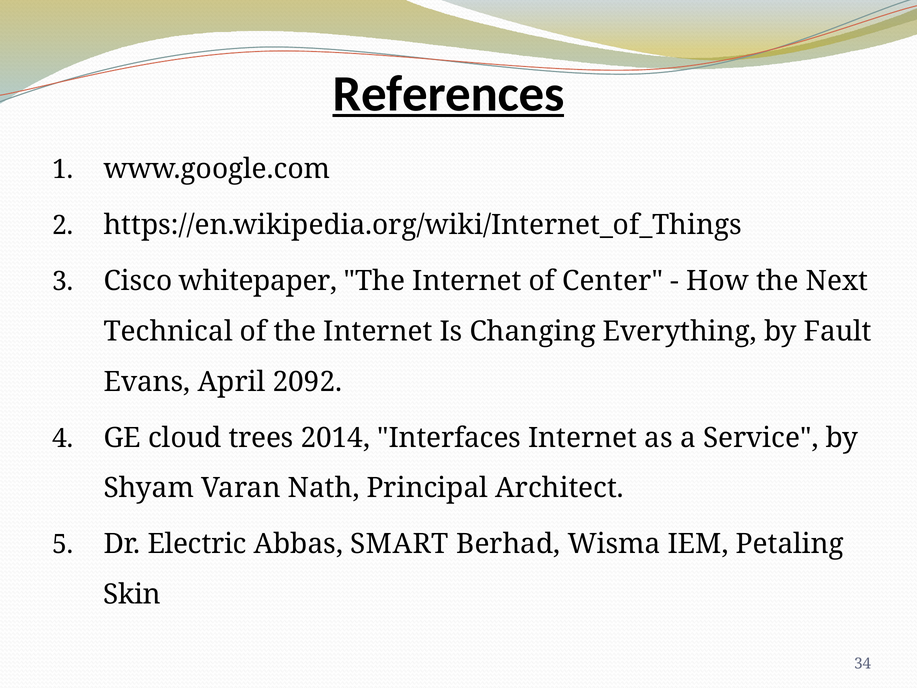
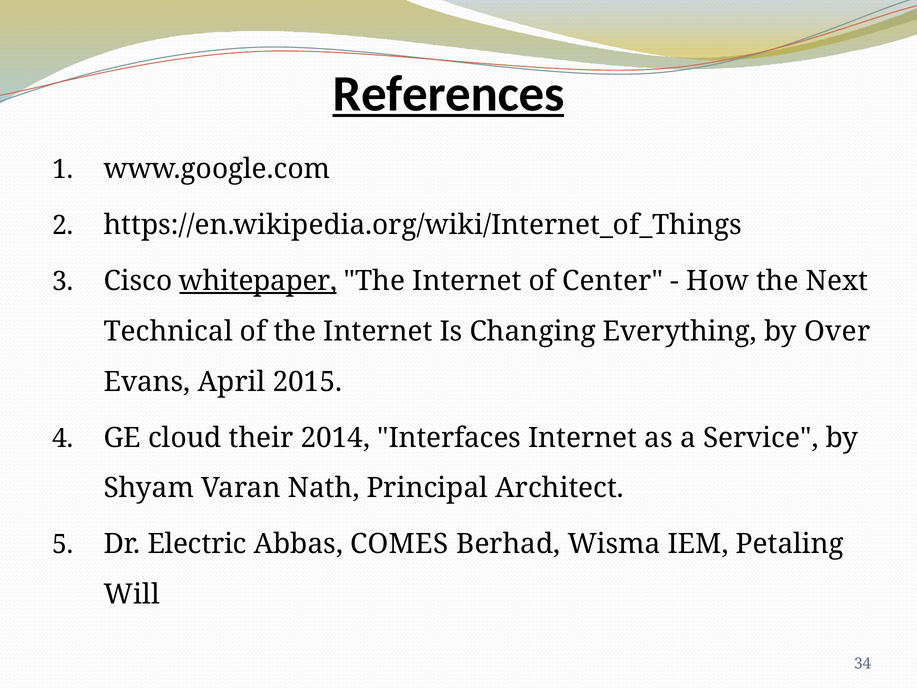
whitepaper underline: none -> present (258, 281)
Fault: Fault -> Over (837, 331)
2092: 2092 -> 2015 (307, 382)
trees: trees -> their (261, 438)
SMART: SMART -> COMES (399, 544)
Skin: Skin -> Will (132, 594)
